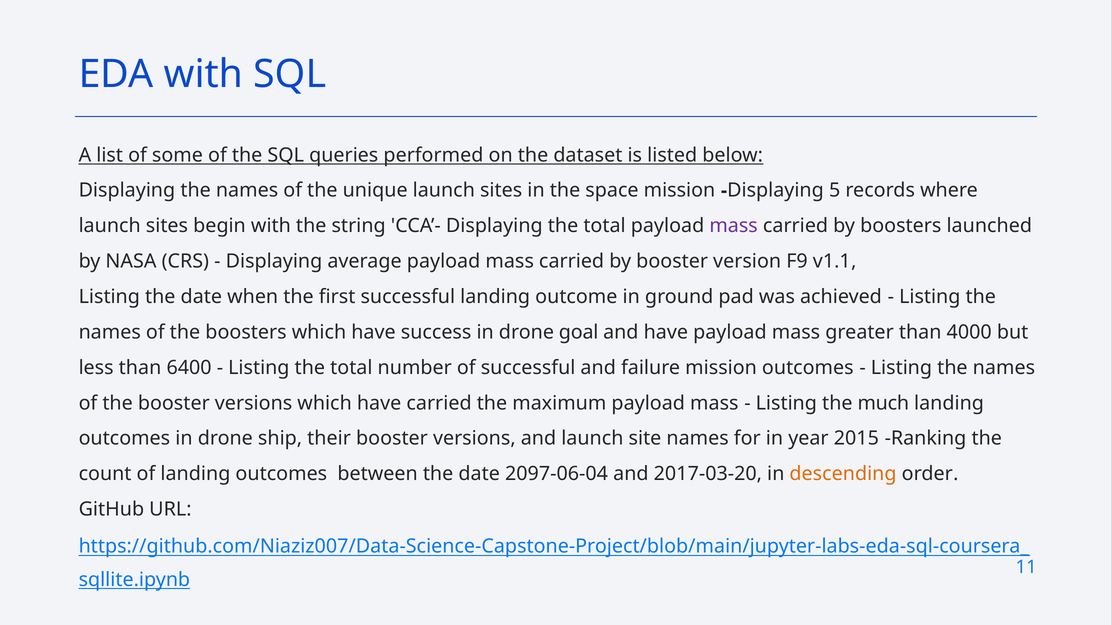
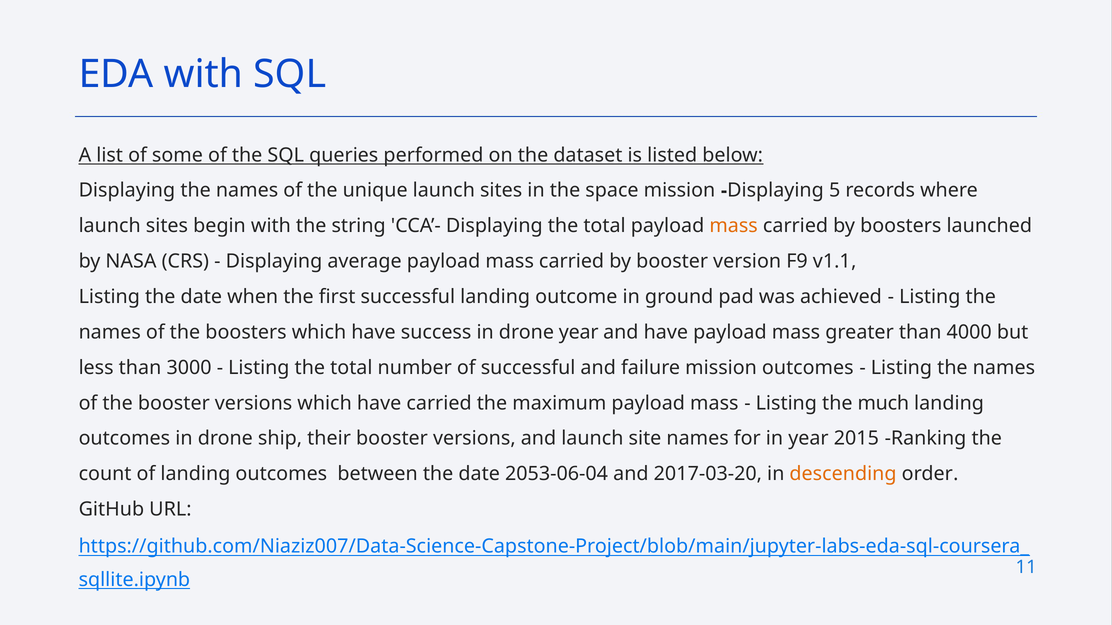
mass colour: purple -> orange (734, 226)
drone goal: goal -> year (579, 332)
6400: 6400 -> 3000 (189, 368)
2097-06-04: 2097-06-04 -> 2053-06-04 (557, 474)
